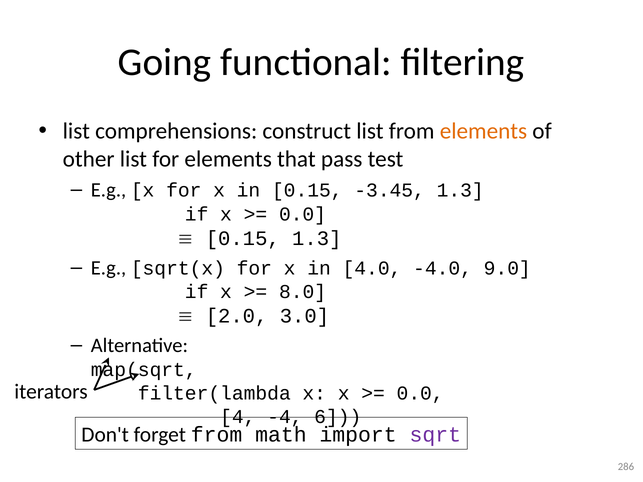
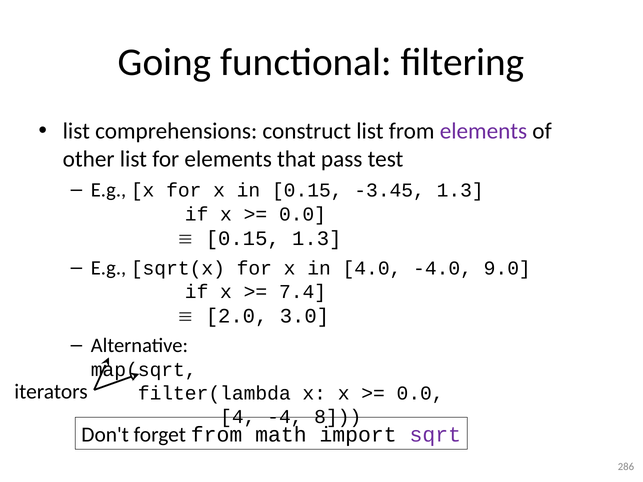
elements colour: orange -> purple (483, 131)
8.0: 8.0 -> 7.4 (303, 292)
6: 6 -> 8 (338, 417)
